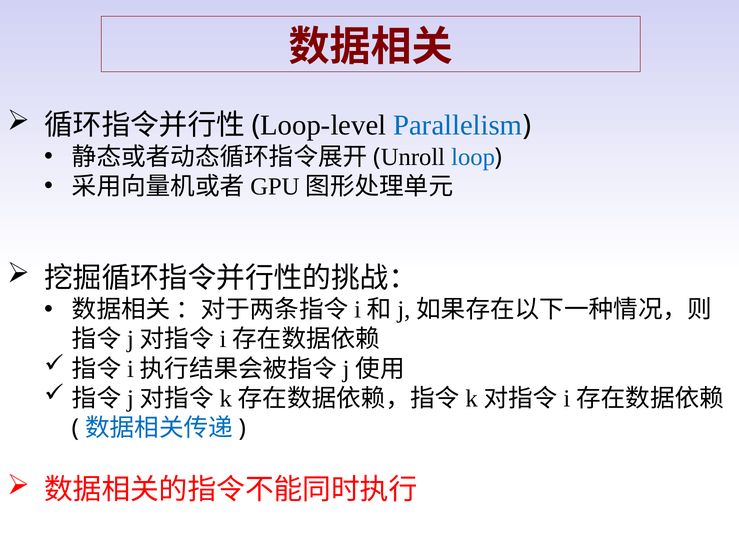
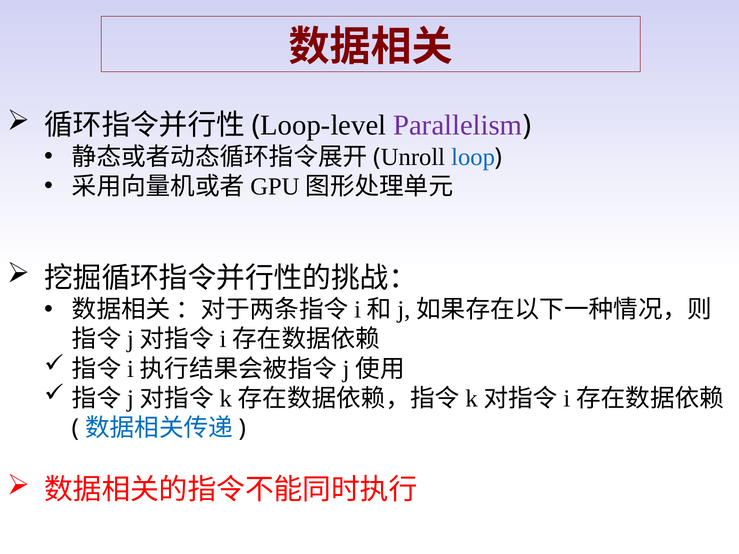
Parallelism colour: blue -> purple (458, 125)
